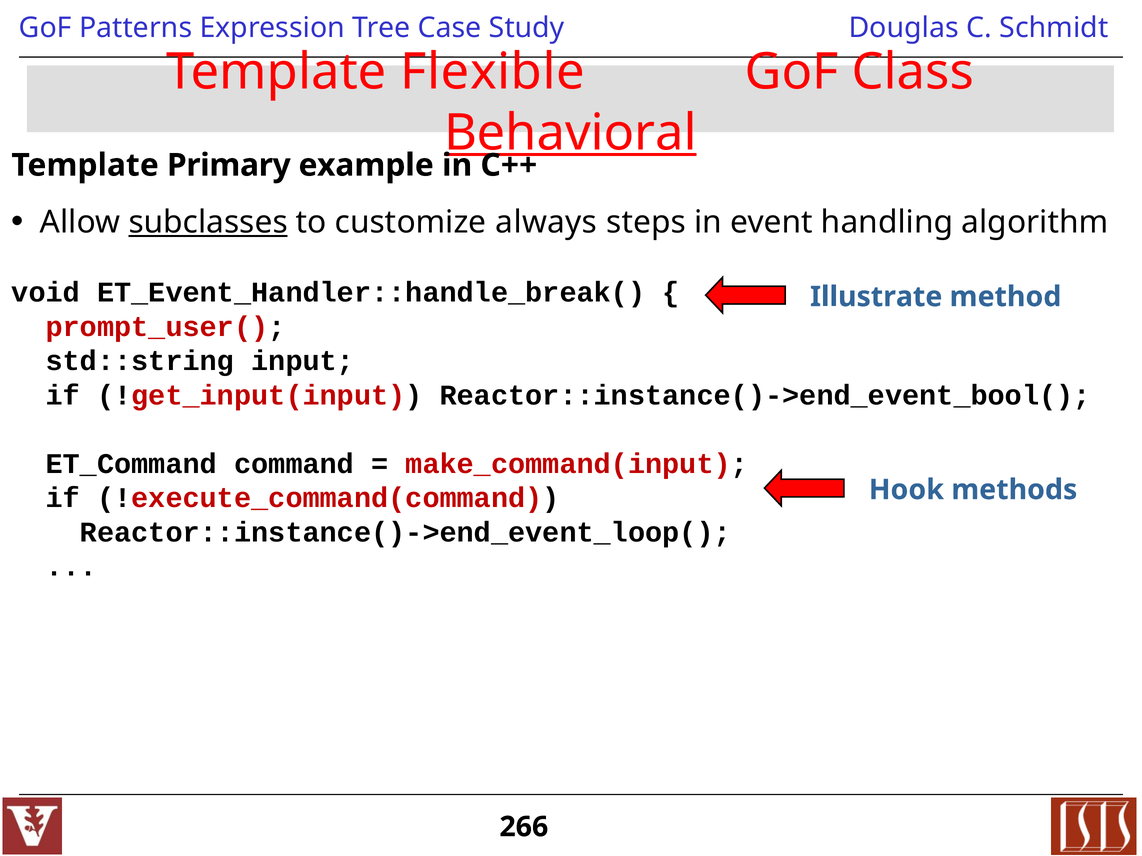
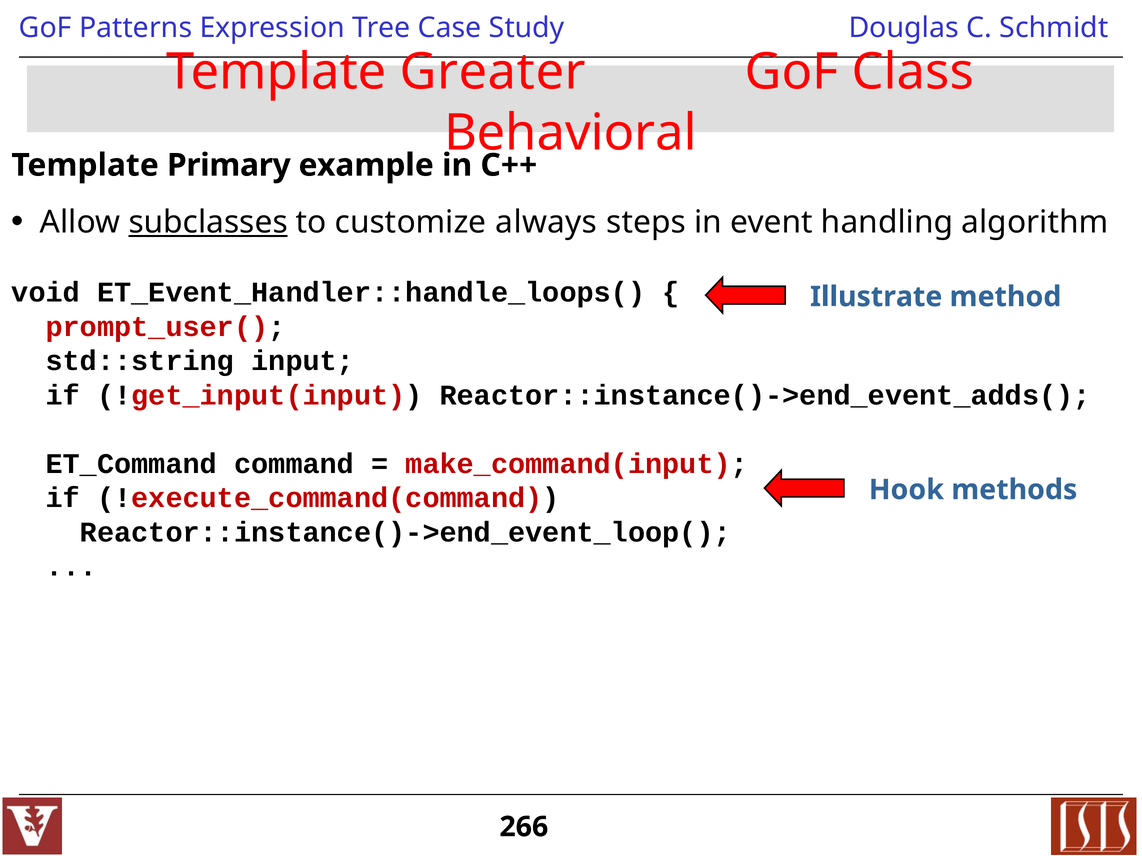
Flexible: Flexible -> Greater (493, 72)
Behavioral underline: present -> none (570, 133)
ET_Event_Handler::handle_break(: ET_Event_Handler::handle_break( -> ET_Event_Handler::handle_loops( (371, 293)
Reactor::instance()->end_event_bool(: Reactor::instance()->end_event_bool( -> Reactor::instance()->end_event_adds( (765, 395)
